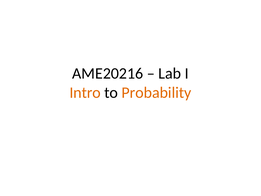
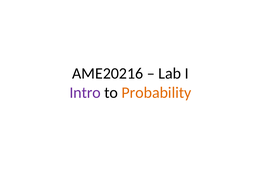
Intro colour: orange -> purple (85, 92)
